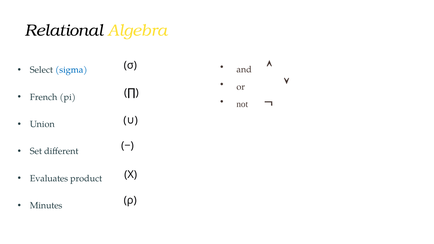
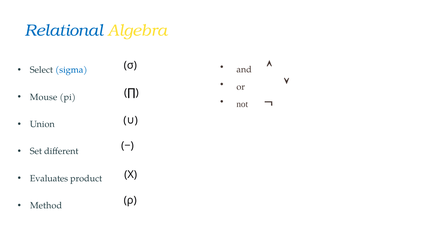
Relational colour: black -> blue (64, 30)
French: French -> Mouse (44, 97)
Minutes: Minutes -> Method (46, 206)
